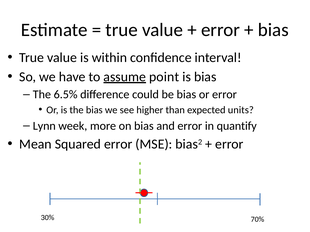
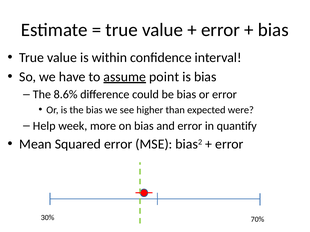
6.5%: 6.5% -> 8.6% (66, 95)
units: units -> were (241, 110)
Lynn: Lynn -> Help (44, 126)
